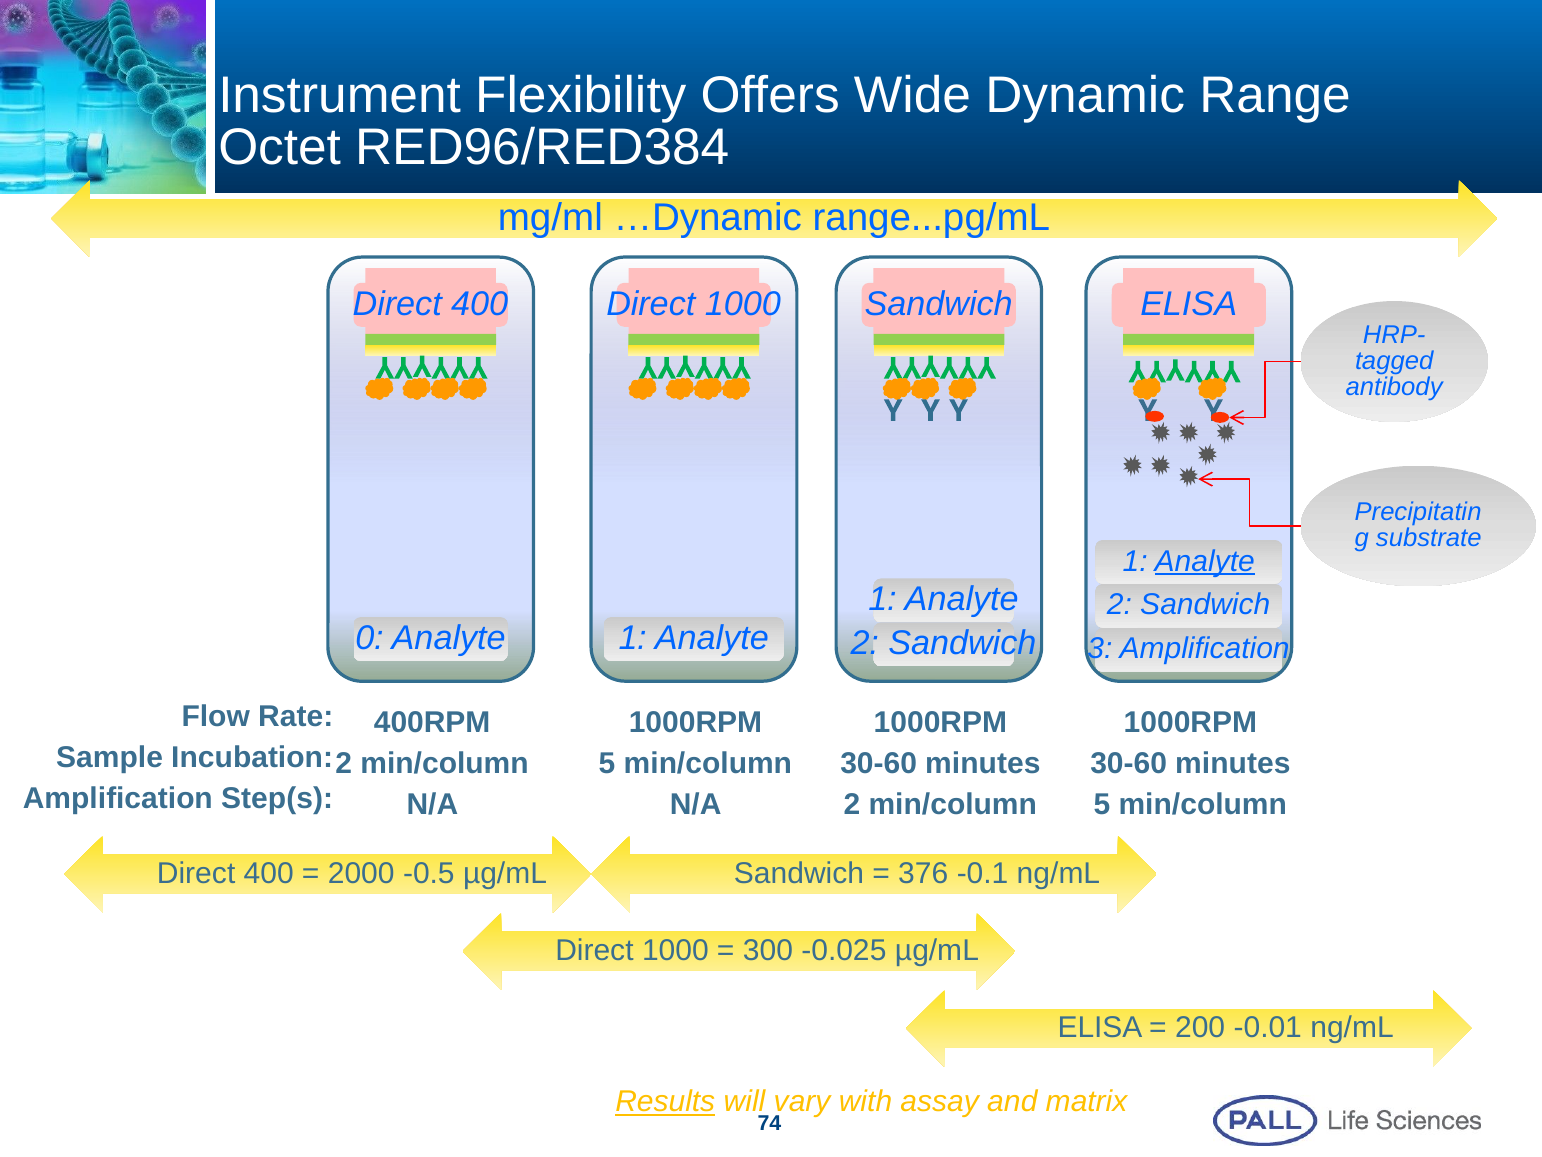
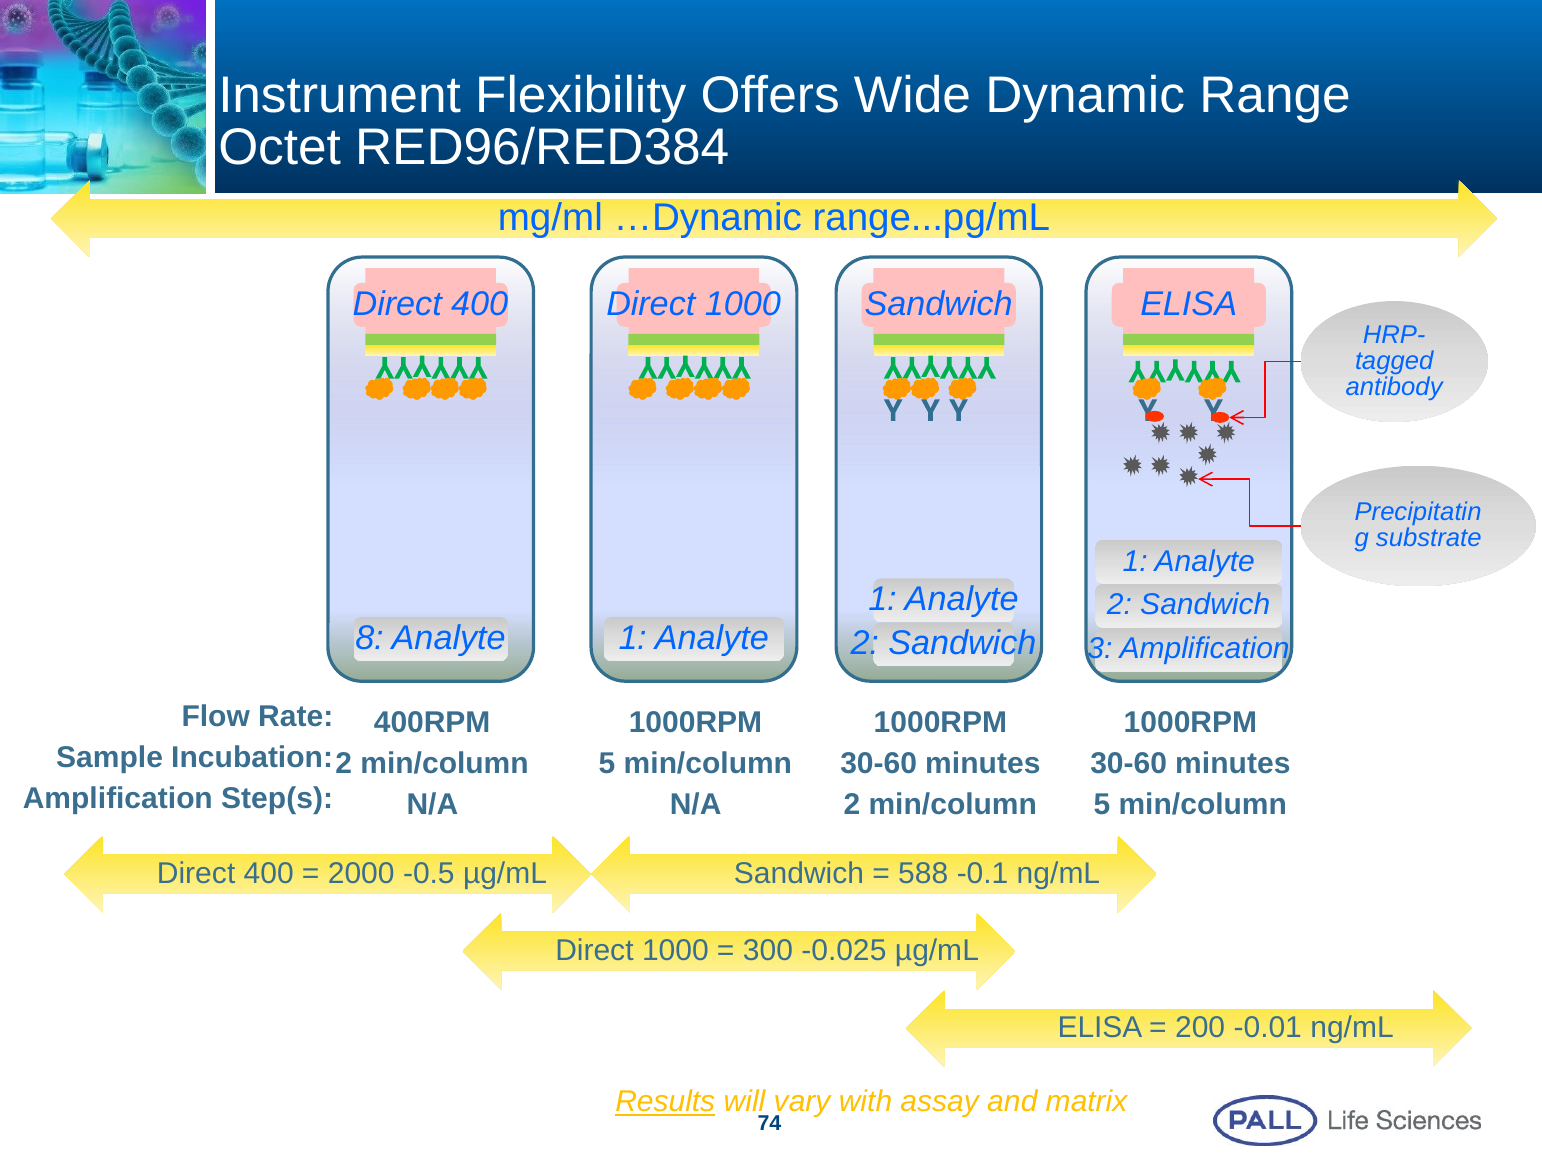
Analyte underline: present -> none (1205, 561)
0: 0 -> 8 (369, 638)
376: 376 -> 588 (923, 873)
